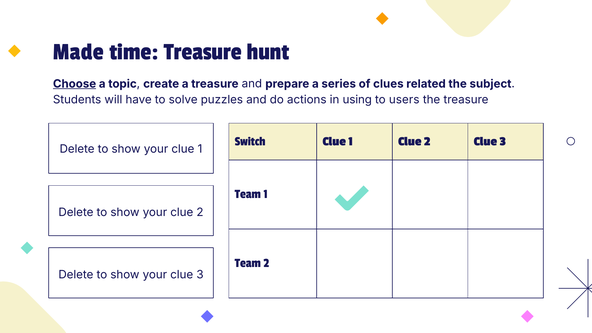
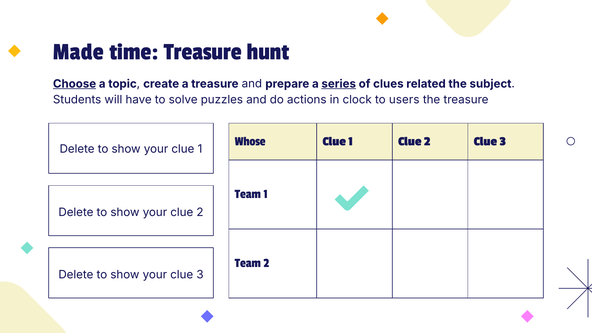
series underline: none -> present (339, 84)
using: using -> clock (357, 100)
Switch: Switch -> Whose (250, 141)
